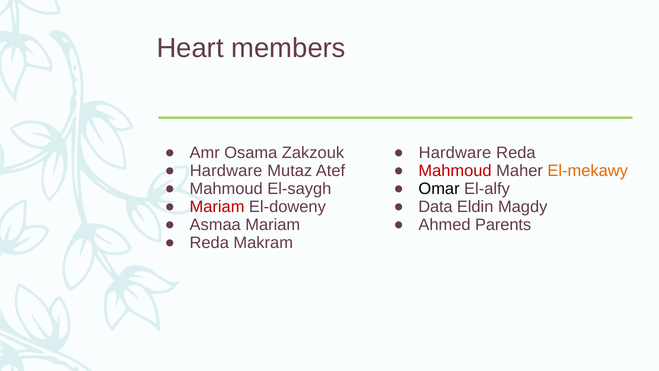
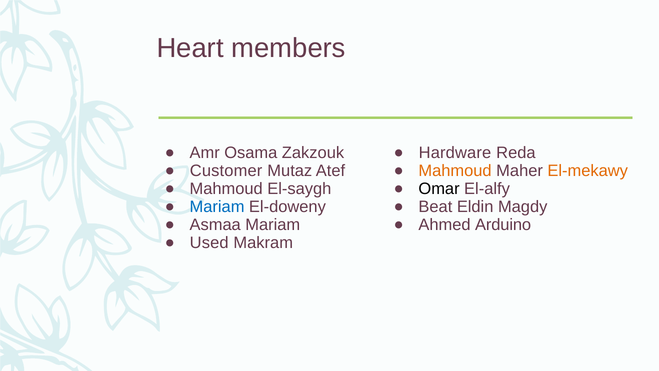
Hardware: Hardware -> Customer (226, 171)
Mahmoud colour: red -> orange (455, 171)
Mariam colour: red -> blue (217, 207)
Data: Data -> Beat (435, 207)
Parents: Parents -> Arduino (503, 225)
Reda: Reda -> Used (209, 243)
